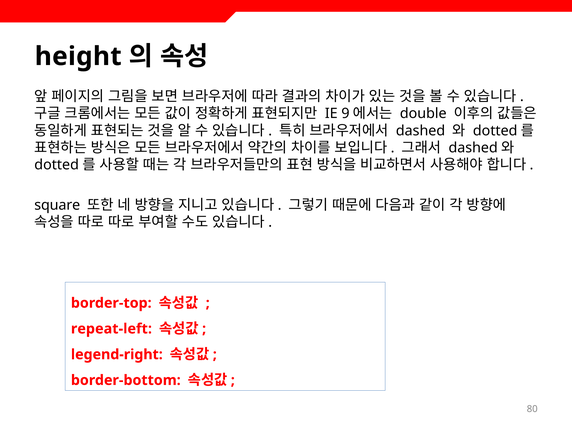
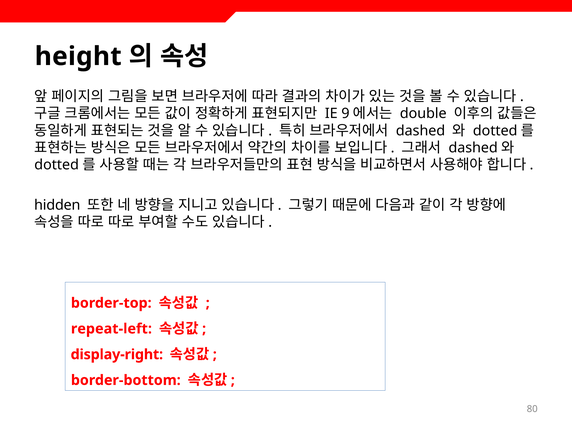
square: square -> hidden (57, 205)
legend-right: legend-right -> display-right (117, 354)
